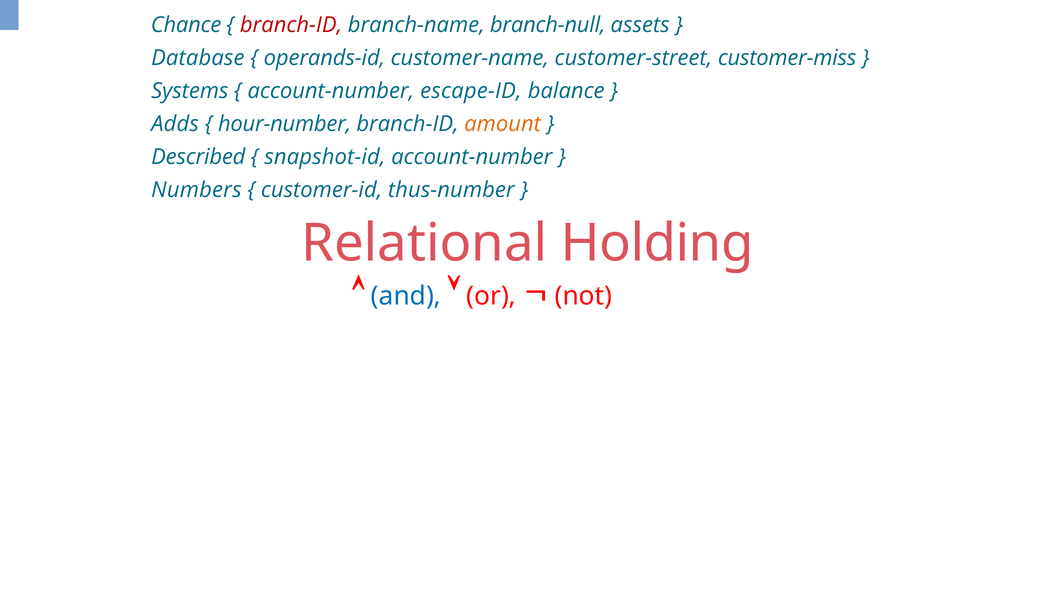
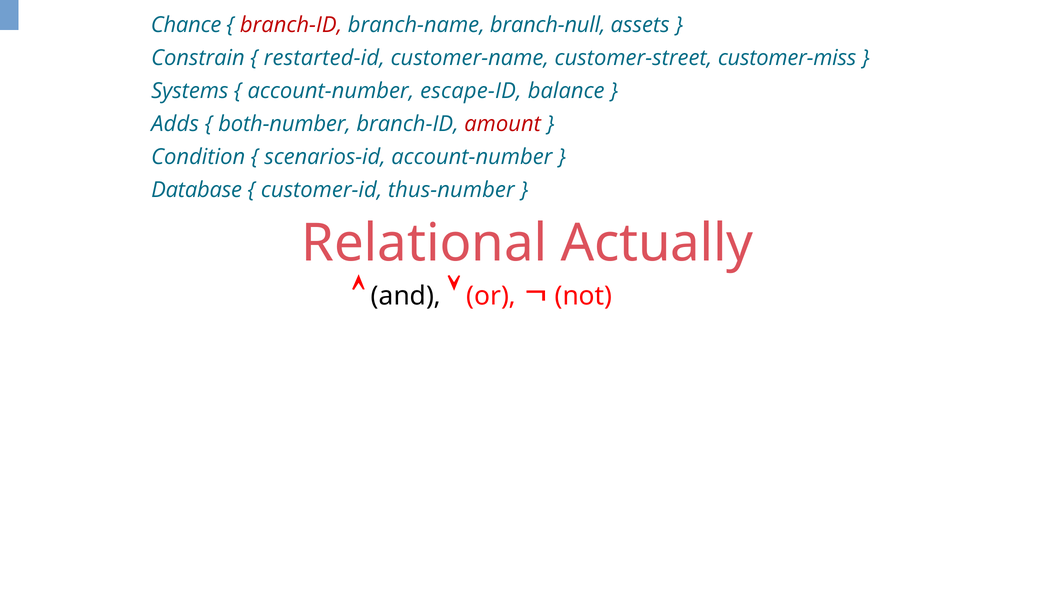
Database: Database -> Constrain (198, 58)
operands-id: operands-id -> restarted-id (324, 58)
hour-number: hour-number -> both-number (285, 124)
amount colour: orange -> red (503, 124)
Described: Described -> Condition (198, 157)
snapshot-id: snapshot-id -> scenarios-id (325, 157)
Numbers: Numbers -> Database (197, 190)
Holding: Holding -> Actually (657, 244)
and colour: blue -> black (406, 296)
